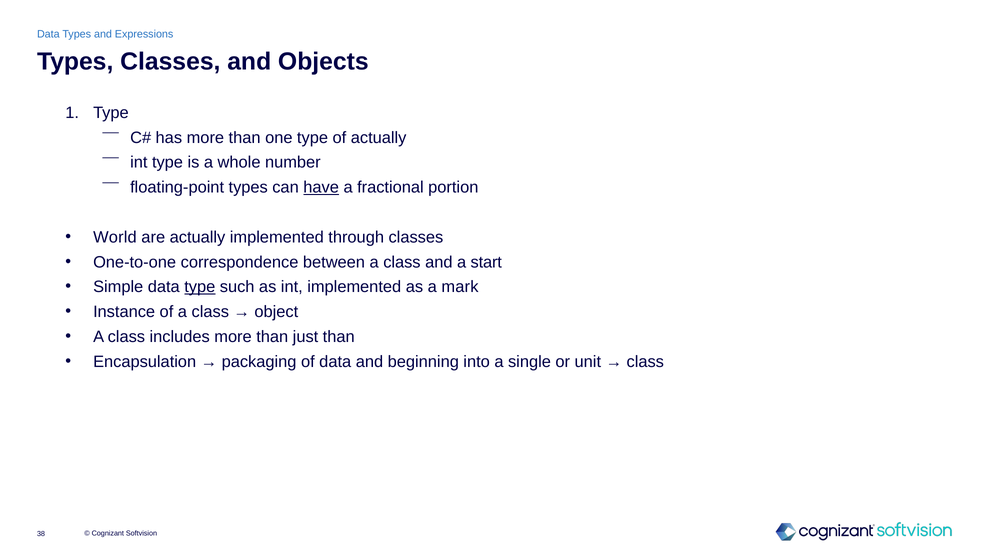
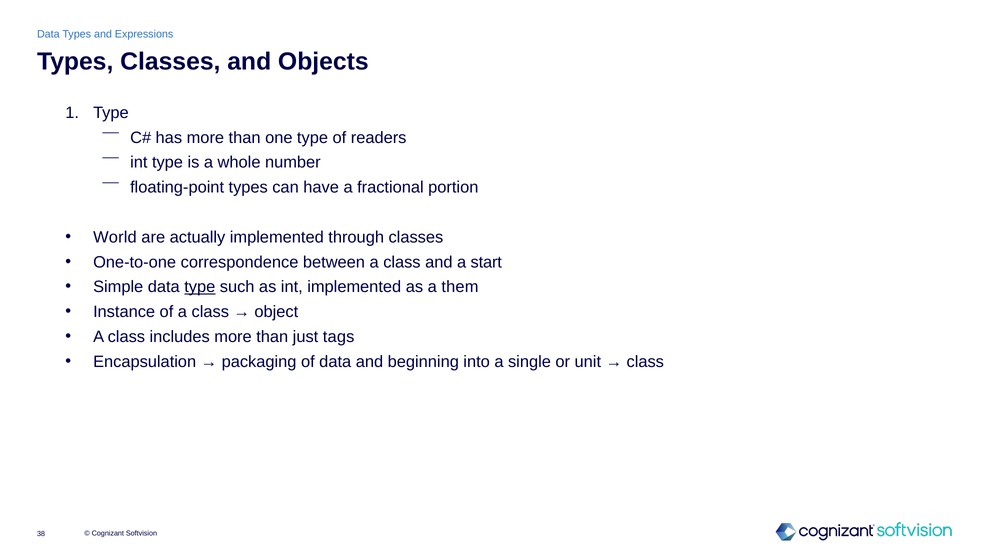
of actually: actually -> readers (379, 138)
have underline: present -> none (321, 187)
mark: mark -> them (460, 287)
just than: than -> tags (339, 337)
